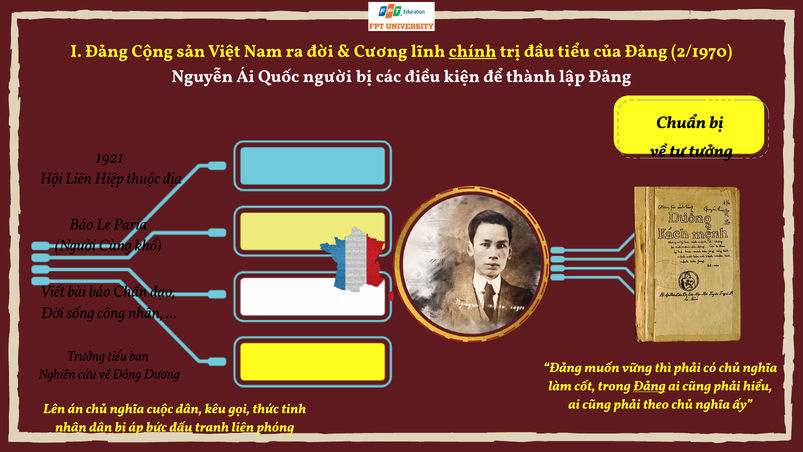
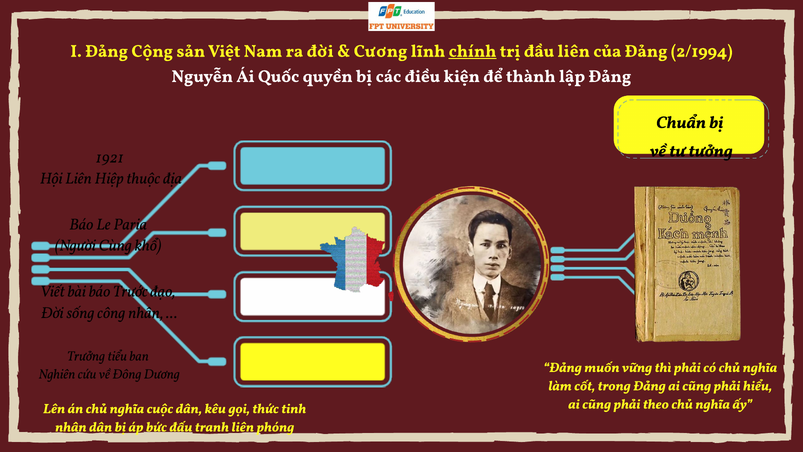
đầu tiểu: tiểu -> liên (574, 51)
2/1970: 2/1970 -> 2/1994 (702, 51)
Quốc người: người -> quyền (328, 76)
Chấn: Chấn -> Trước (130, 291)
Đảng underline: present -> none (649, 386)
